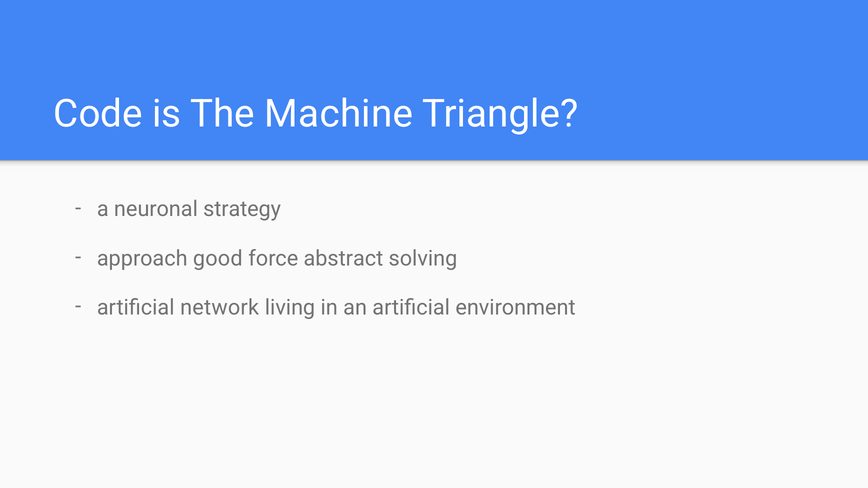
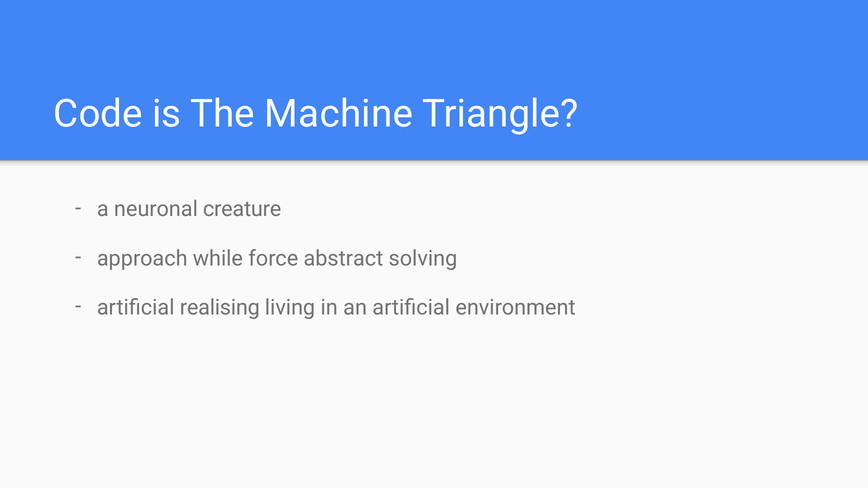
strategy: strategy -> creature (242, 209)
good: good -> while (218, 259)
network: network -> realising (220, 308)
